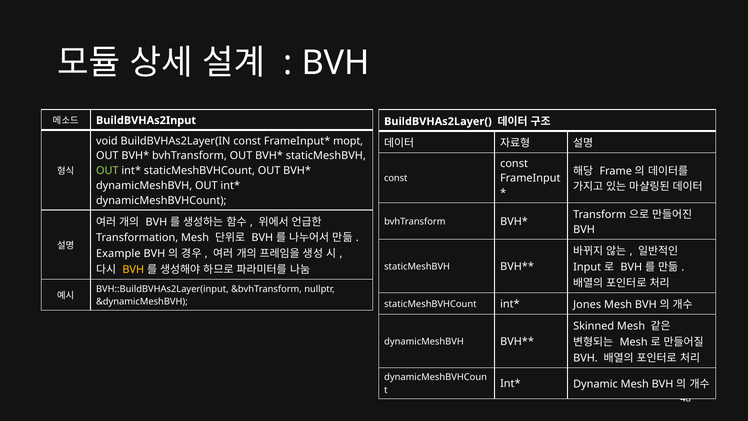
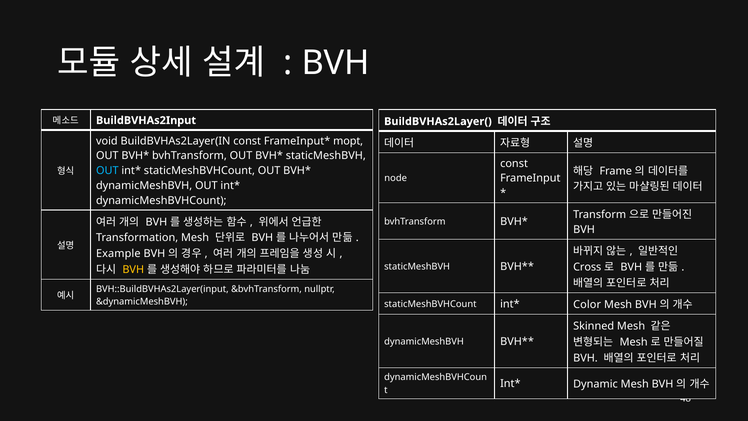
OUT colour: light green -> light blue (107, 171)
const: const -> node (396, 178)
Input: Input -> Cross (587, 267)
Jones: Jones -> Color (587, 304)
